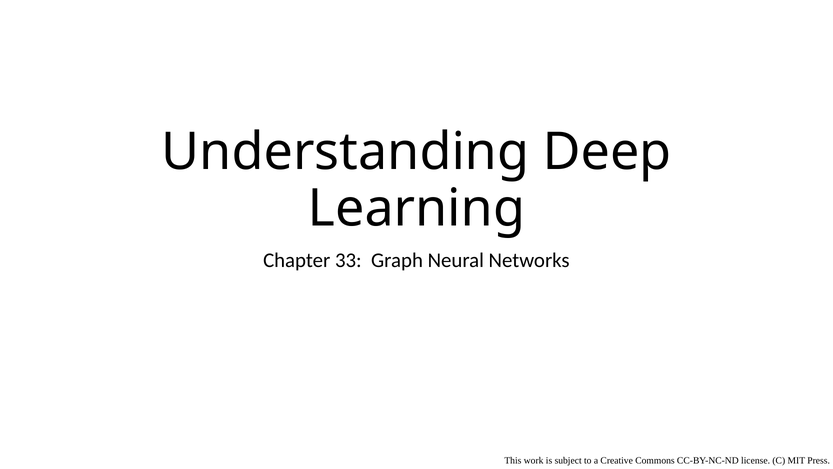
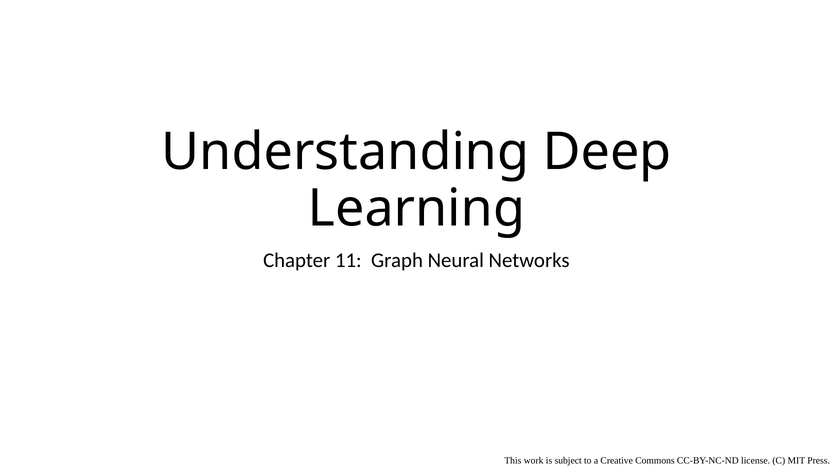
33: 33 -> 11 (348, 260)
